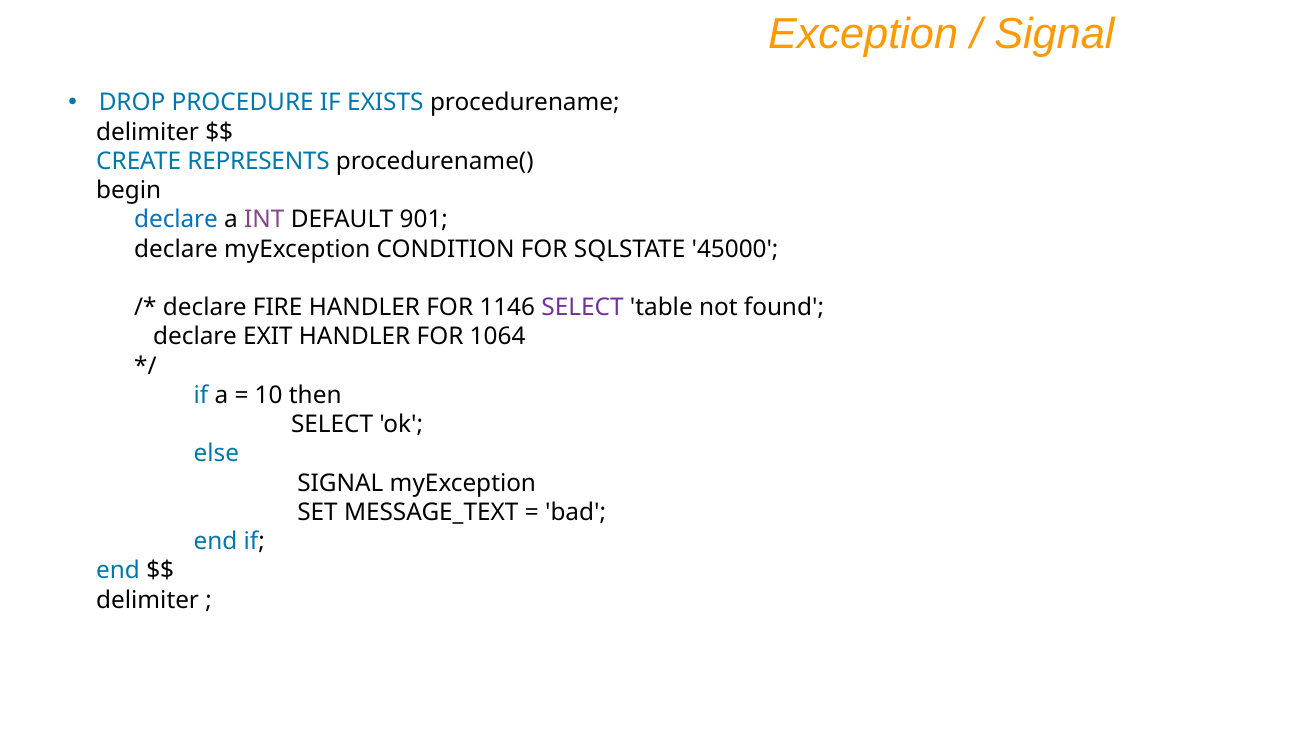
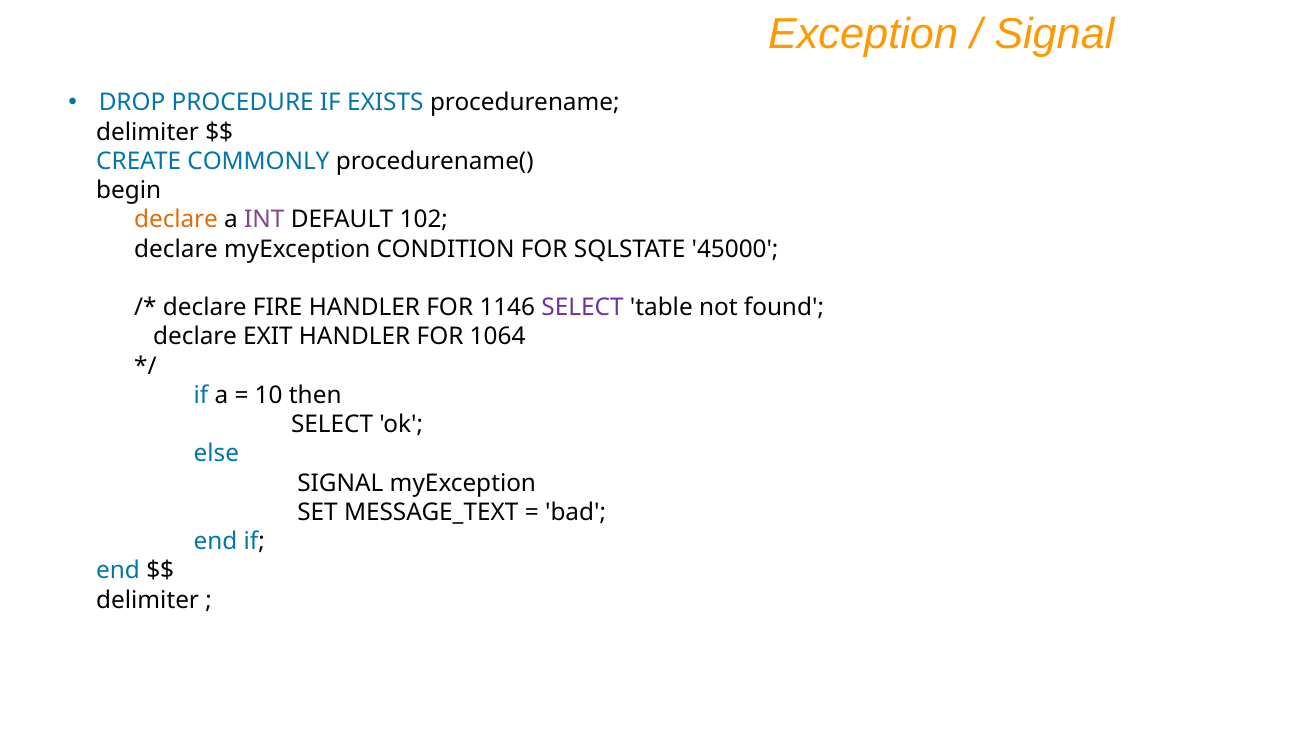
REPRESENTS: REPRESENTS -> COMMONLY (258, 161)
declare colour: blue -> orange (176, 220)
901: 901 -> 102 (424, 220)
